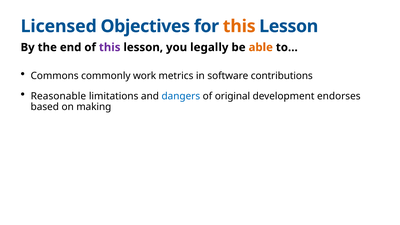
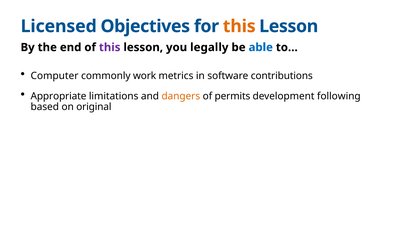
able colour: orange -> blue (261, 47)
Commons: Commons -> Computer (55, 76)
Reasonable: Reasonable -> Appropriate (59, 96)
dangers colour: blue -> orange (181, 96)
original: original -> permits (232, 96)
endorses: endorses -> following (339, 96)
making: making -> original (94, 107)
